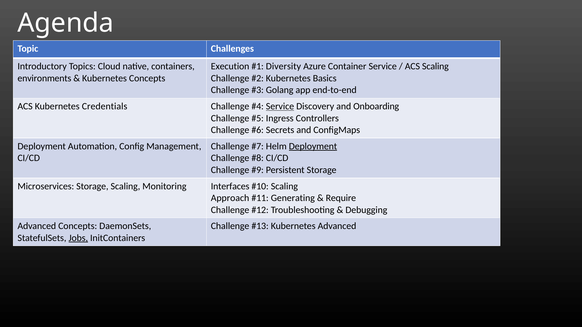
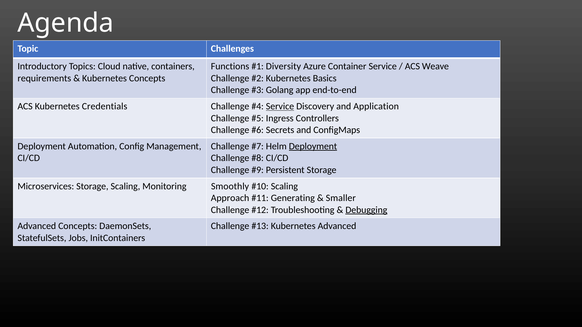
Execution: Execution -> Functions (230, 66)
ACS Scaling: Scaling -> Weave (435, 66)
environments: environments -> requirements (44, 78)
Onboarding: Onboarding -> Application (376, 106)
Interfaces: Interfaces -> Smoothly (230, 186)
Require: Require -> Smaller (341, 198)
Debugging underline: none -> present (366, 210)
Jobs underline: present -> none (78, 238)
